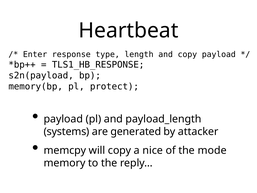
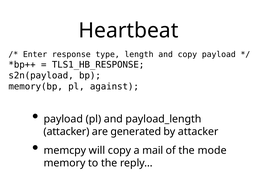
protect: protect -> against (114, 86)
systems: systems -> attacker (67, 132)
nice: nice -> mail (153, 150)
